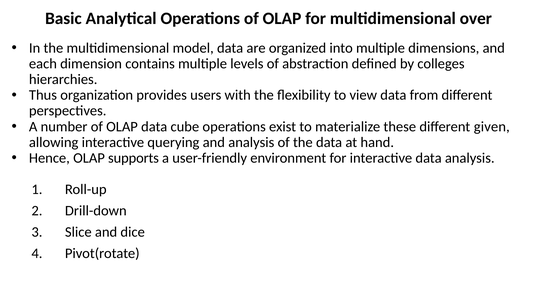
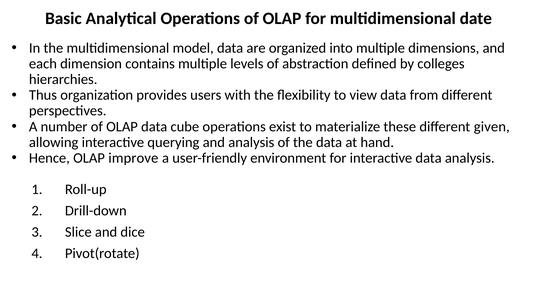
over: over -> date (476, 18)
supports: supports -> improve (133, 158)
